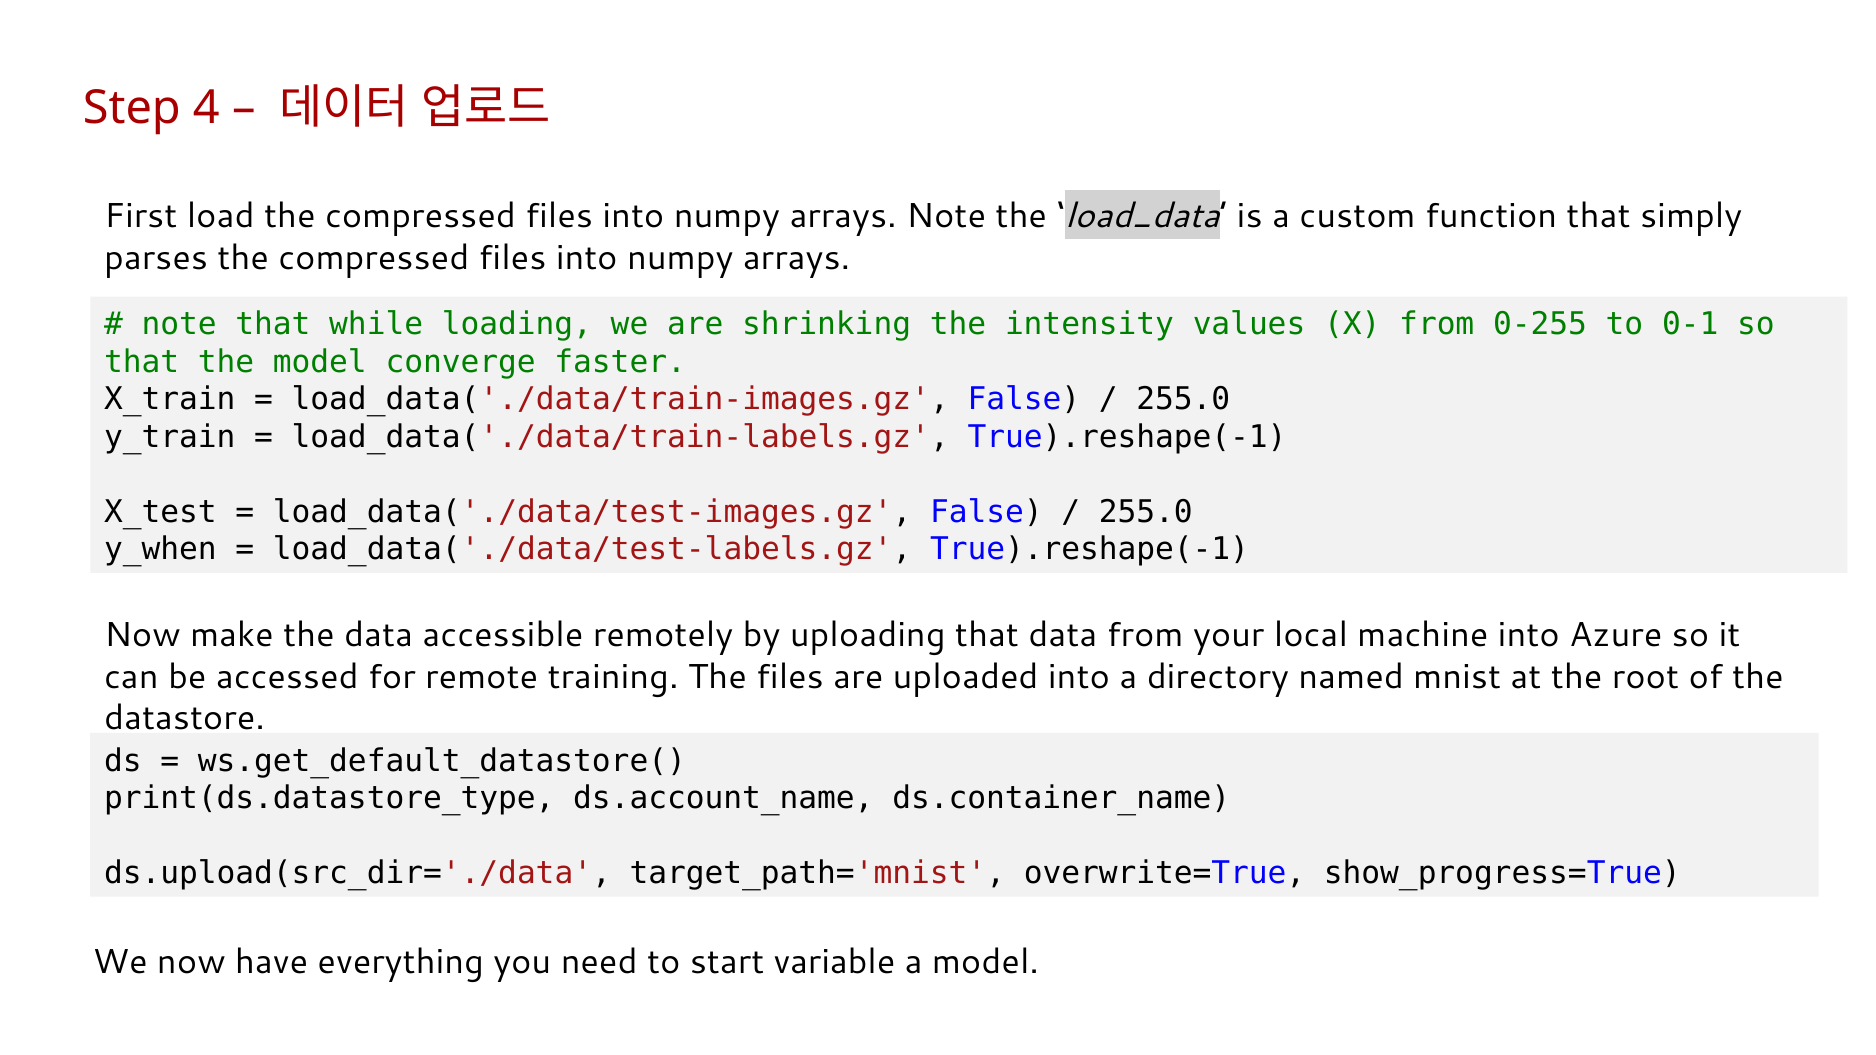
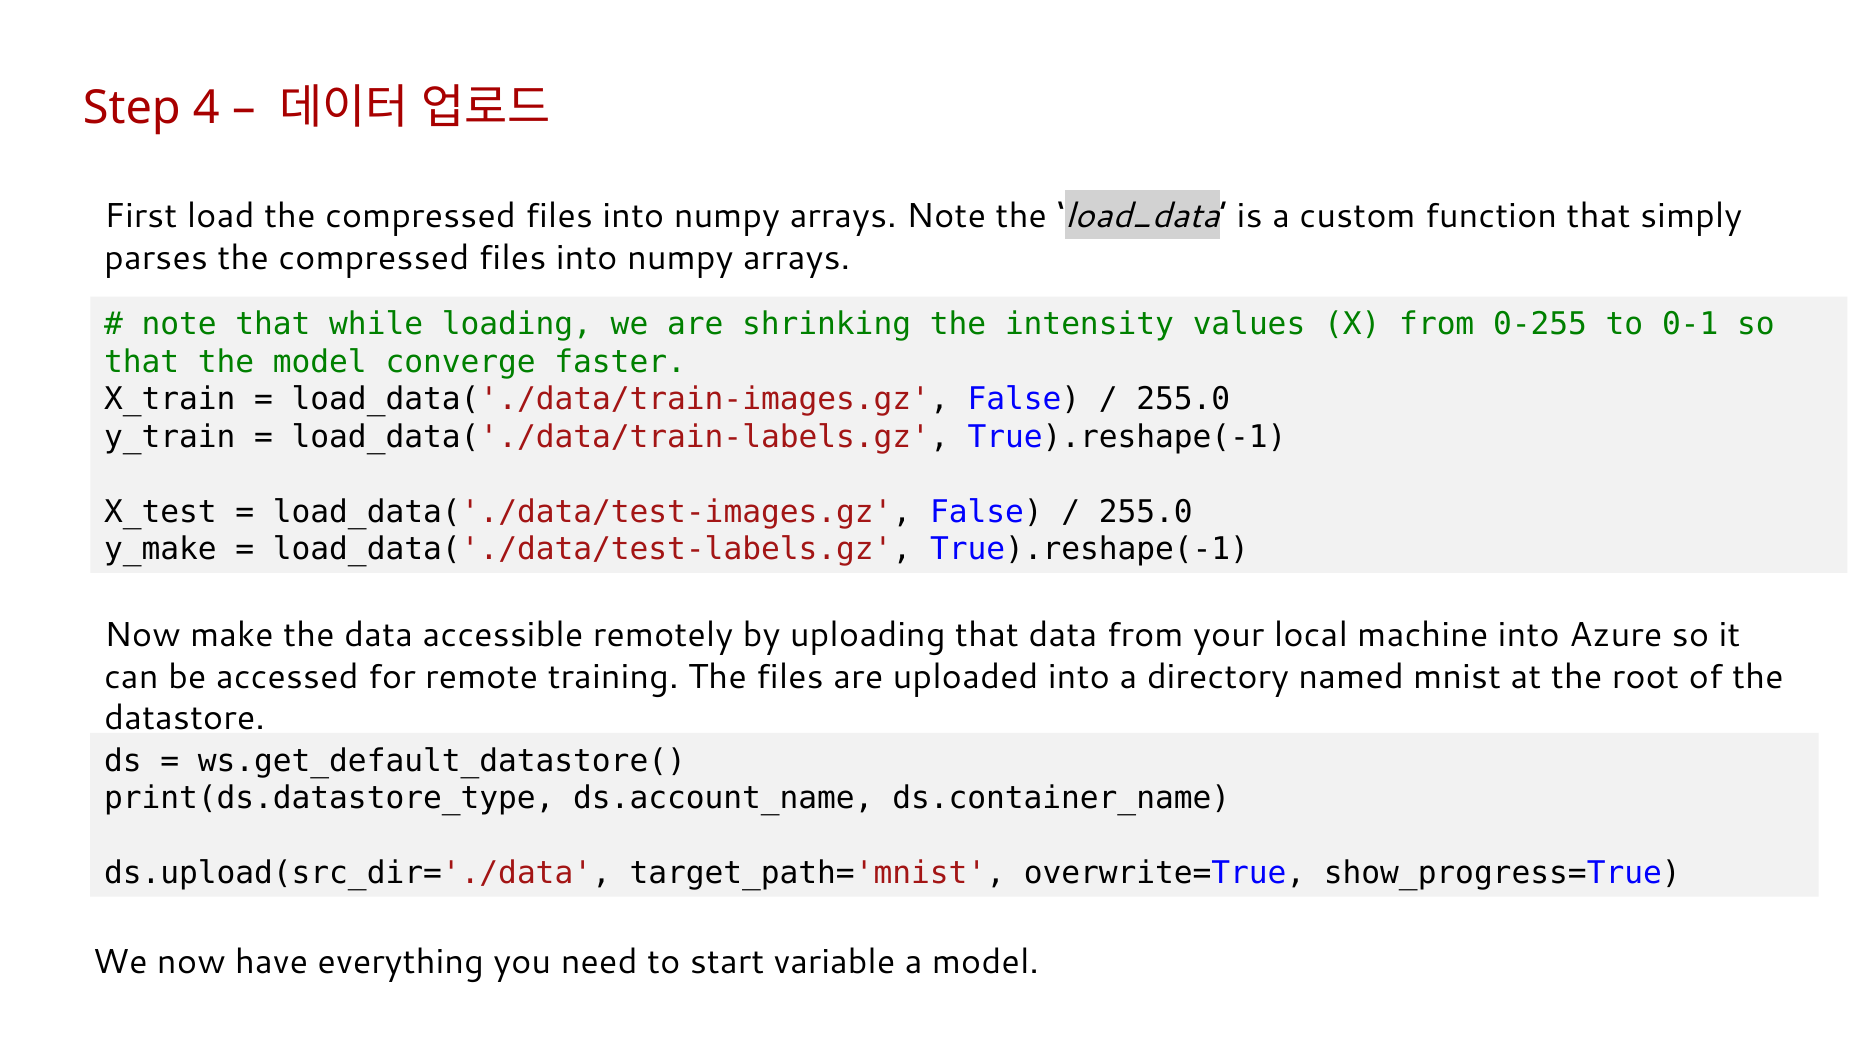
y_when: y_when -> y_make (160, 550)
